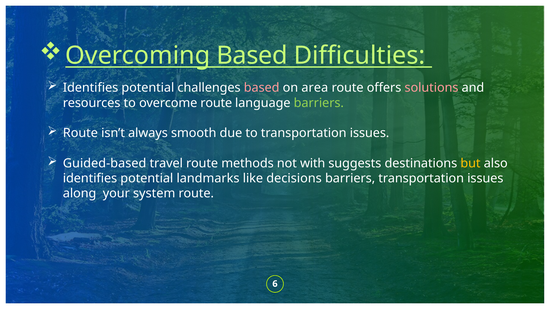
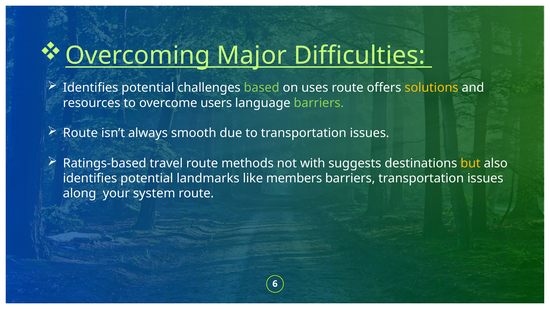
Overcoming Based: Based -> Major (252, 56)
based colour: pink -> light green (262, 88)
area: area -> uses (315, 88)
solutions colour: pink -> yellow (432, 88)
overcome route: route -> users (216, 103)
Guided-based: Guided-based -> Ratings-based (105, 164)
decisions: decisions -> members (294, 179)
